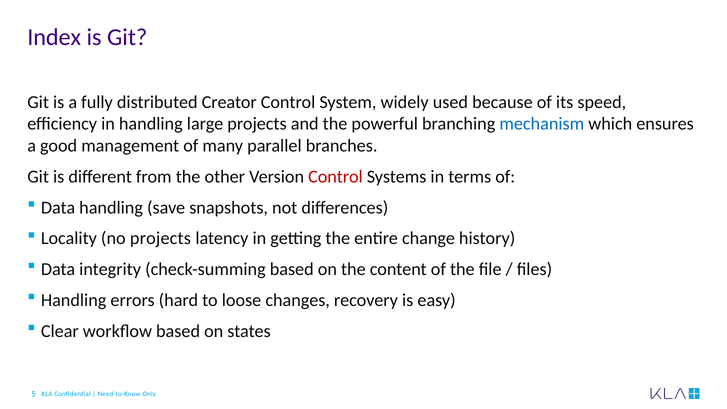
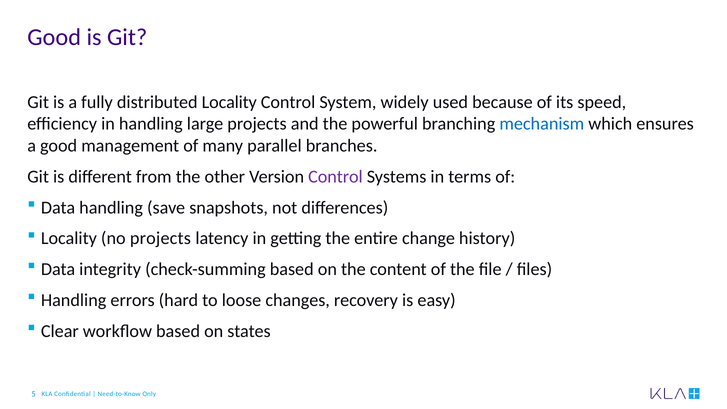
Index: Index -> Good (54, 37)
distributed Creator: Creator -> Locality (229, 102)
Control colour: red -> purple (335, 177)
